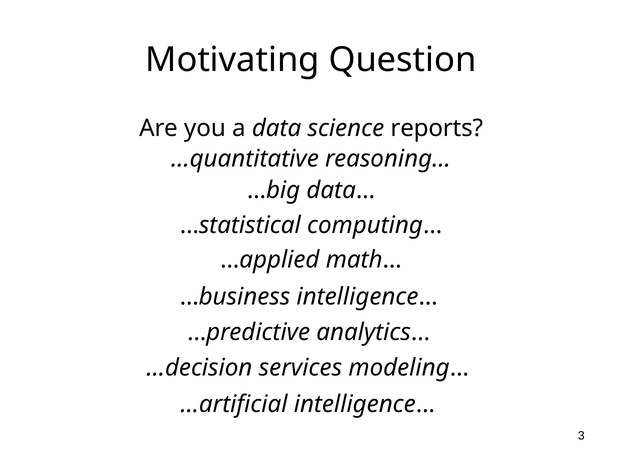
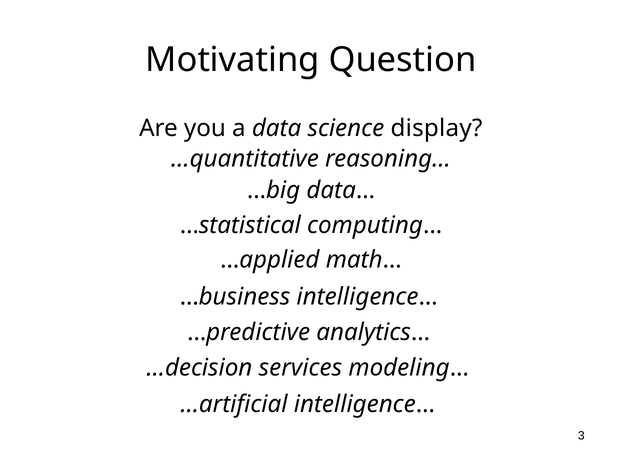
reports: reports -> display (437, 128)
